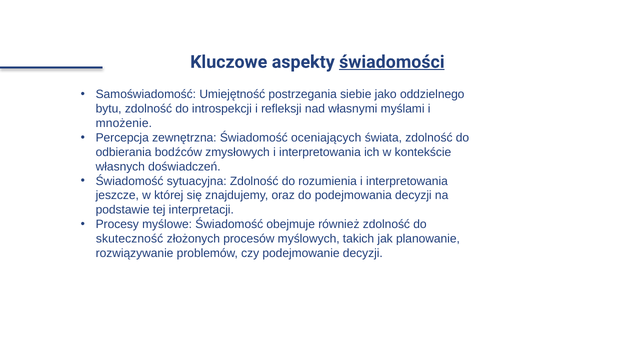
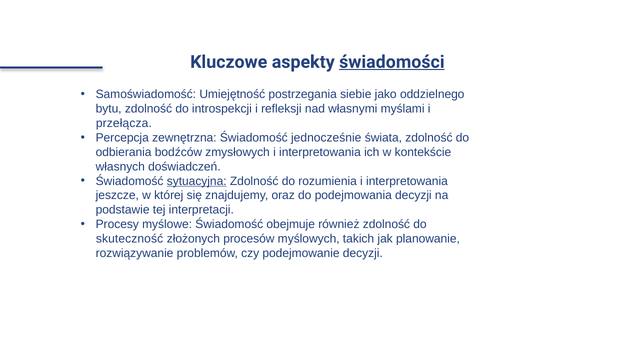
mnożenie: mnożenie -> przełącza (124, 123)
oceniających: oceniających -> jednocześnie (326, 138)
sytuacyjna underline: none -> present (197, 181)
